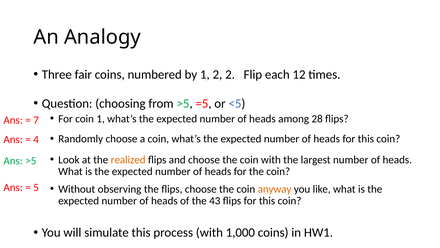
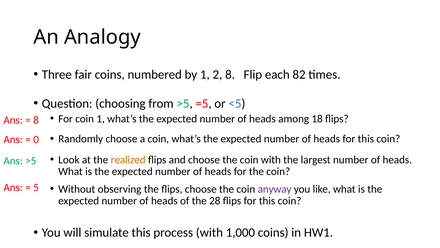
2 2: 2 -> 8 (230, 74)
12: 12 -> 82 (299, 74)
28: 28 -> 18 (317, 118)
7: 7 -> 8 (36, 120)
4: 4 -> 0 (36, 139)
anyway colour: orange -> purple (275, 189)
43: 43 -> 28 (215, 201)
